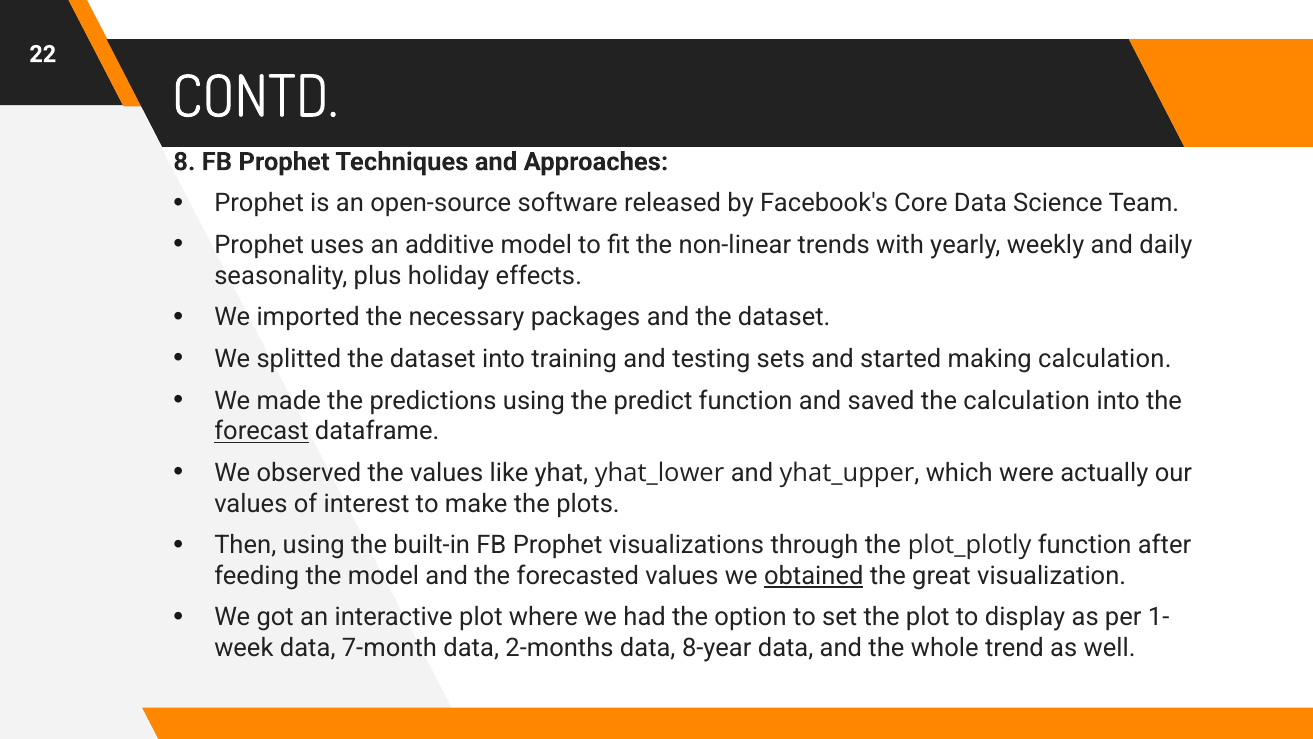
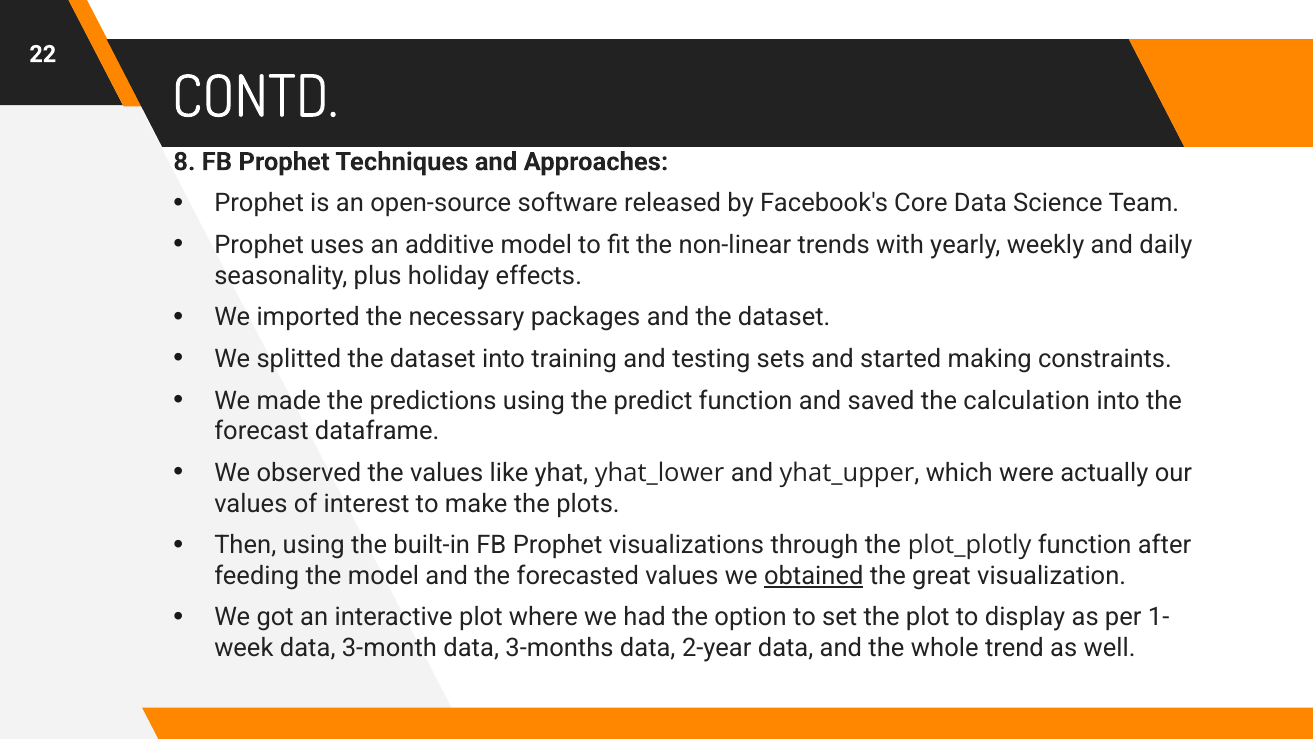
making calculation: calculation -> constraints (1105, 359)
forecast underline: present -> none (262, 431)
7-month: 7-month -> 3-month (389, 648)
2-months: 2-months -> 3-months (559, 648)
8-year: 8-year -> 2-year (717, 648)
